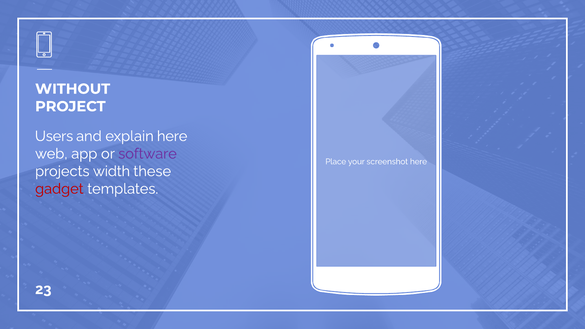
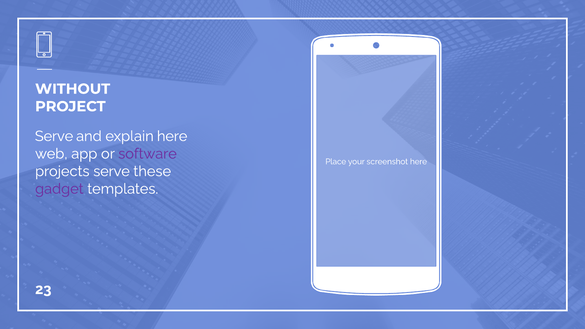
Users: Users -> Serve (54, 136)
projects width: width -> serve (112, 171)
gadget colour: red -> purple (59, 189)
